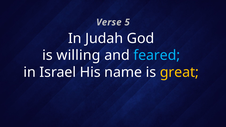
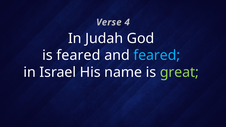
5: 5 -> 4 (127, 22)
is willing: willing -> feared (78, 55)
great colour: yellow -> light green (179, 72)
